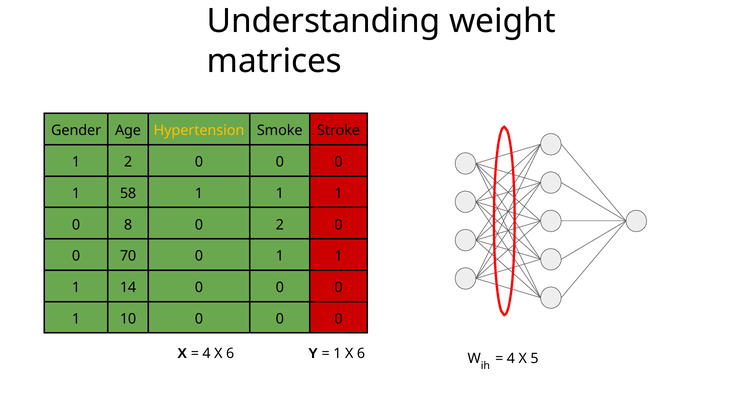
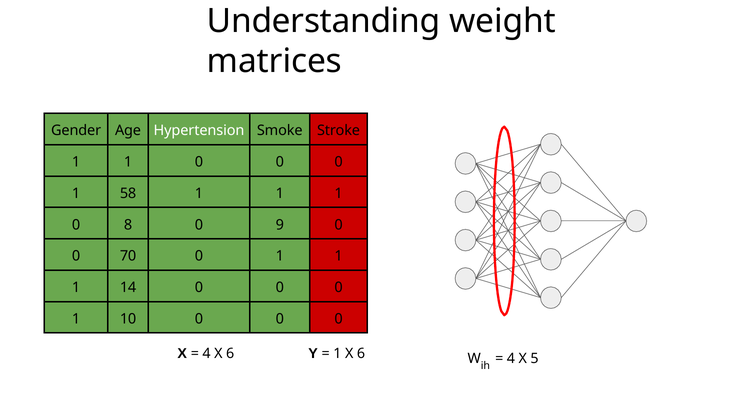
Hypertension colour: yellow -> white (199, 131)
2: 2 -> 1 (128, 162)
0 2: 2 -> 9 (280, 225)
